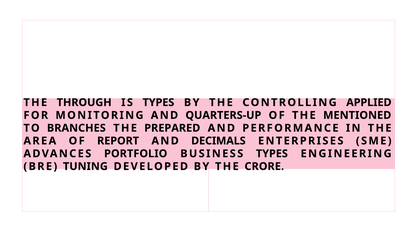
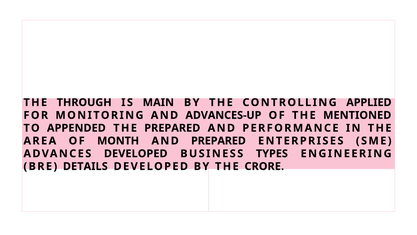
IS TYPES: TYPES -> MAIN (158, 102)
QUARTERS-UP: QUARTERS-UP -> ADVANCES-UP (223, 115)
BRANCHES: BRANCHES -> APPENDED (76, 128)
REPORT: REPORT -> MONTH (118, 141)
AND DECIMALS: DECIMALS -> PREPARED (218, 141)
ADVANCES PORTFOLIO: PORTFOLIO -> DEVELOPED (136, 153)
TUNING: TUNING -> DETAILS (85, 166)
